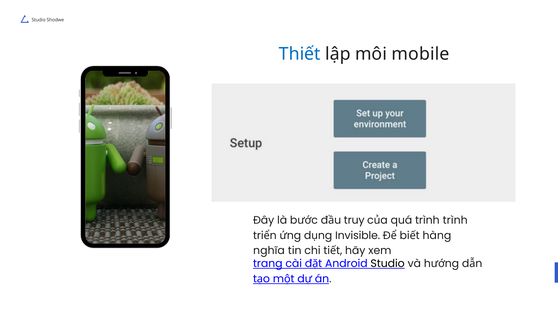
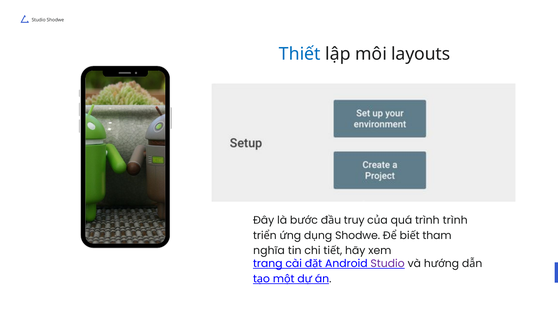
mobile: mobile -> layouts (421, 54)
Invisible: Invisible -> Shodwe (358, 235)
hàng: hàng -> tham (437, 235)
Studio colour: black -> purple (388, 264)
